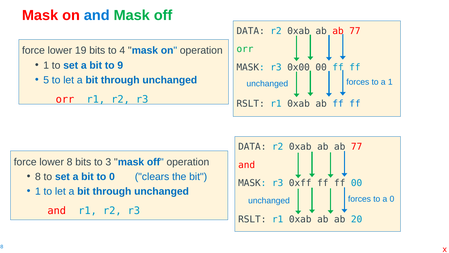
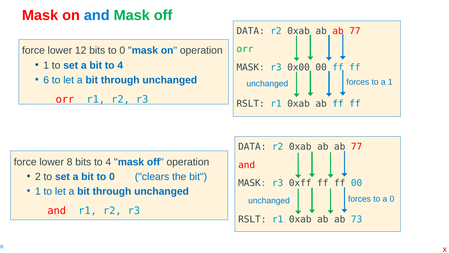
19: 19 -> 12 (81, 50)
bits to 4: 4 -> 0 (122, 50)
bit to 9: 9 -> 4 (120, 65)
5: 5 -> 6 (46, 80)
bits to 3: 3 -> 4 (108, 162)
8: 8 -> 2 (38, 176)
20: 20 -> 73 (357, 219)
